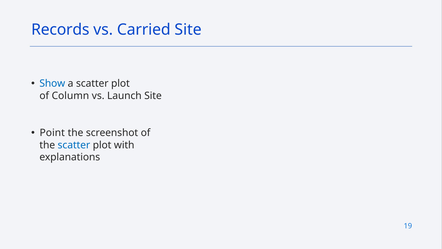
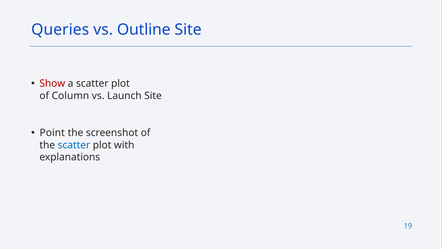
Records: Records -> Queries (60, 30)
Carried: Carried -> Outline (144, 30)
Show colour: blue -> red (52, 83)
